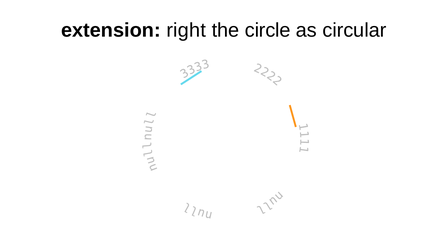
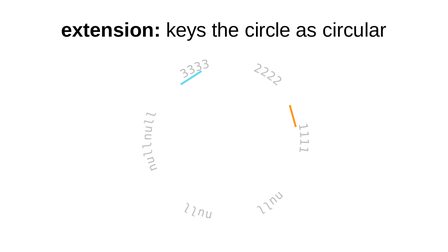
right: right -> keys (186, 30)
